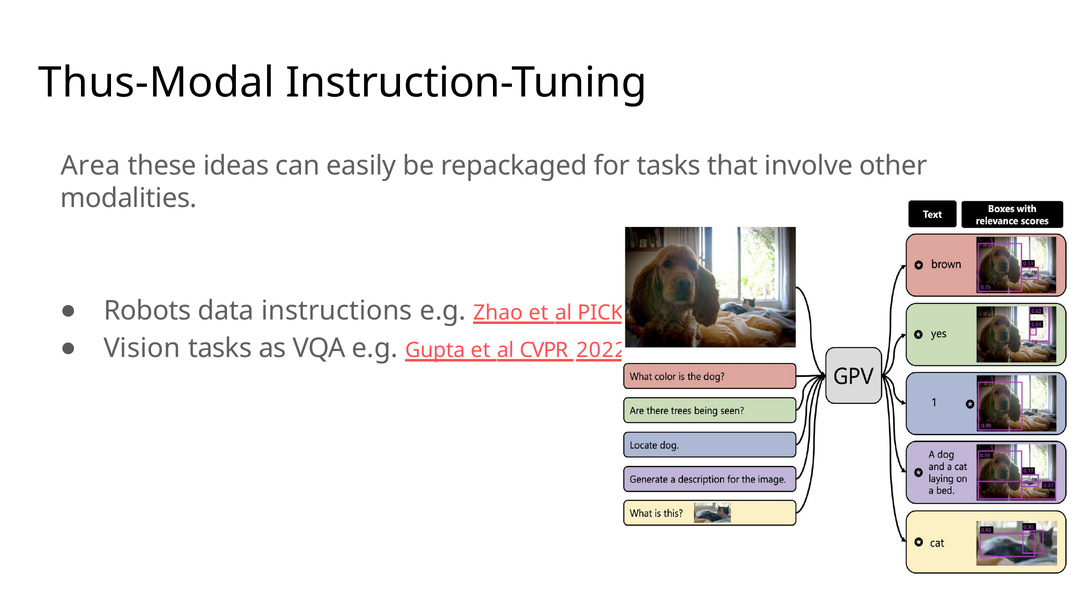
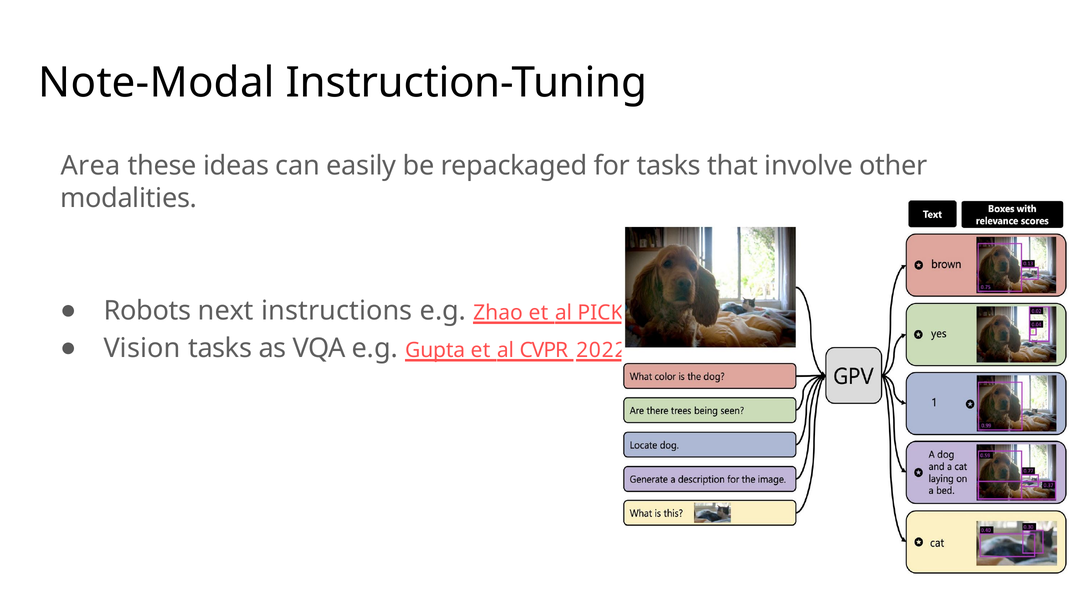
Thus-Modal: Thus-Modal -> Note-Modal (157, 83)
data: data -> next (226, 311)
